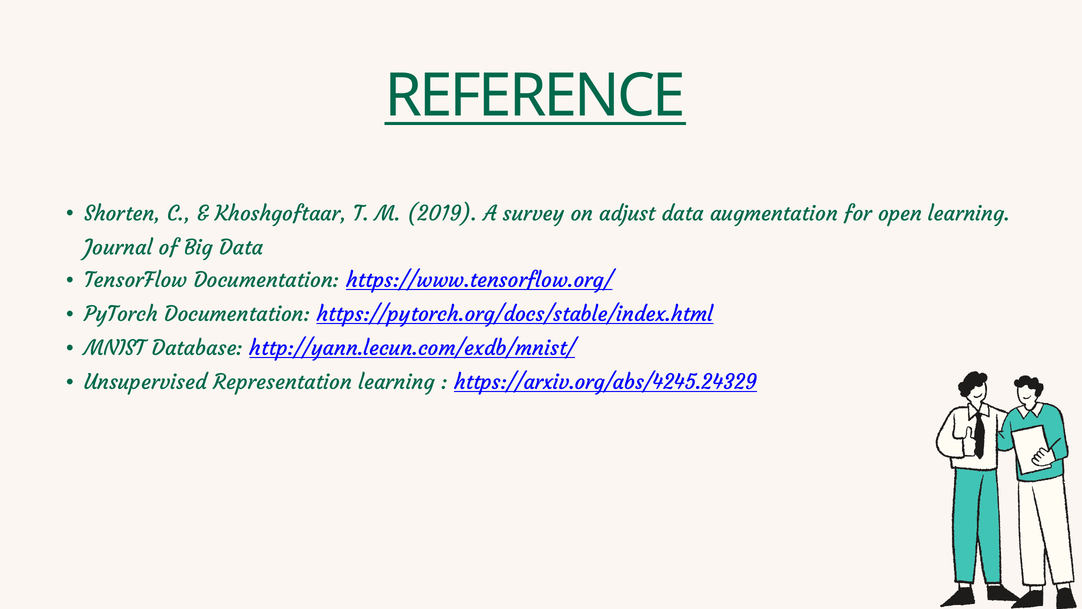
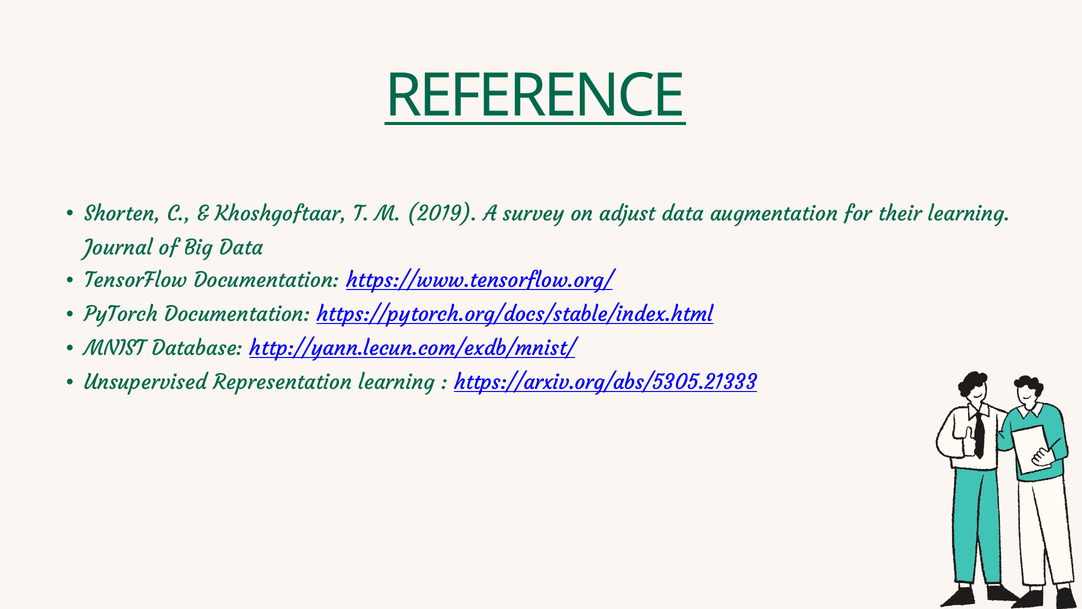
open: open -> their (900, 214)
https://arxiv.org/abs/4245.24329: https://arxiv.org/abs/4245.24329 -> https://arxiv.org/abs/5305.21333 (606, 382)
